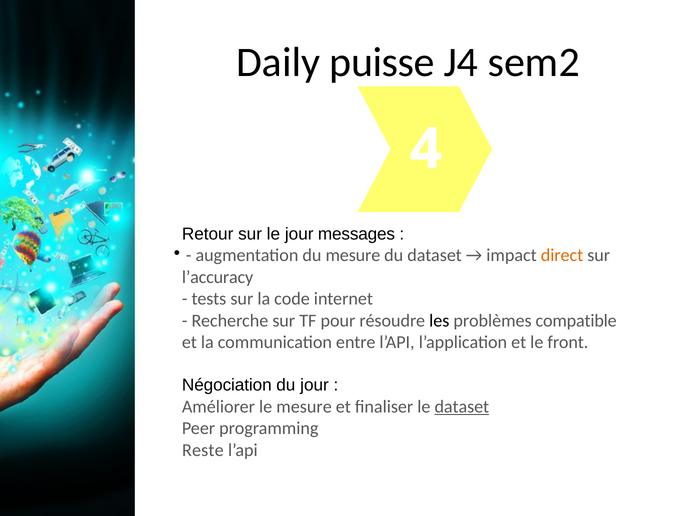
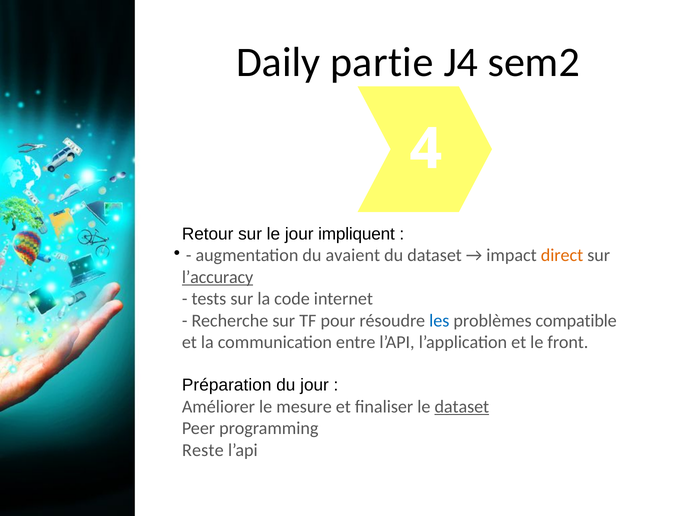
puisse: puisse -> partie (382, 62)
messages: messages -> impliquent (356, 234)
du mesure: mesure -> avaient (353, 255)
l’accuracy underline: none -> present (218, 277)
les colour: black -> blue (439, 320)
Négociation: Négociation -> Préparation (227, 385)
